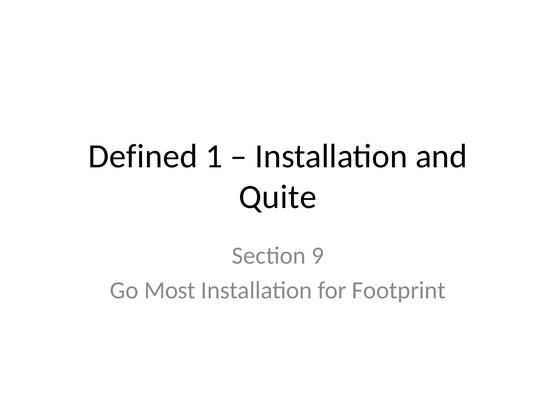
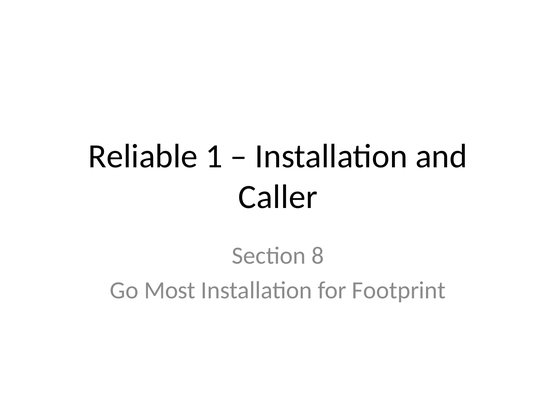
Defined: Defined -> Reliable (143, 156)
Quite: Quite -> Caller (278, 197)
9: 9 -> 8 (318, 256)
